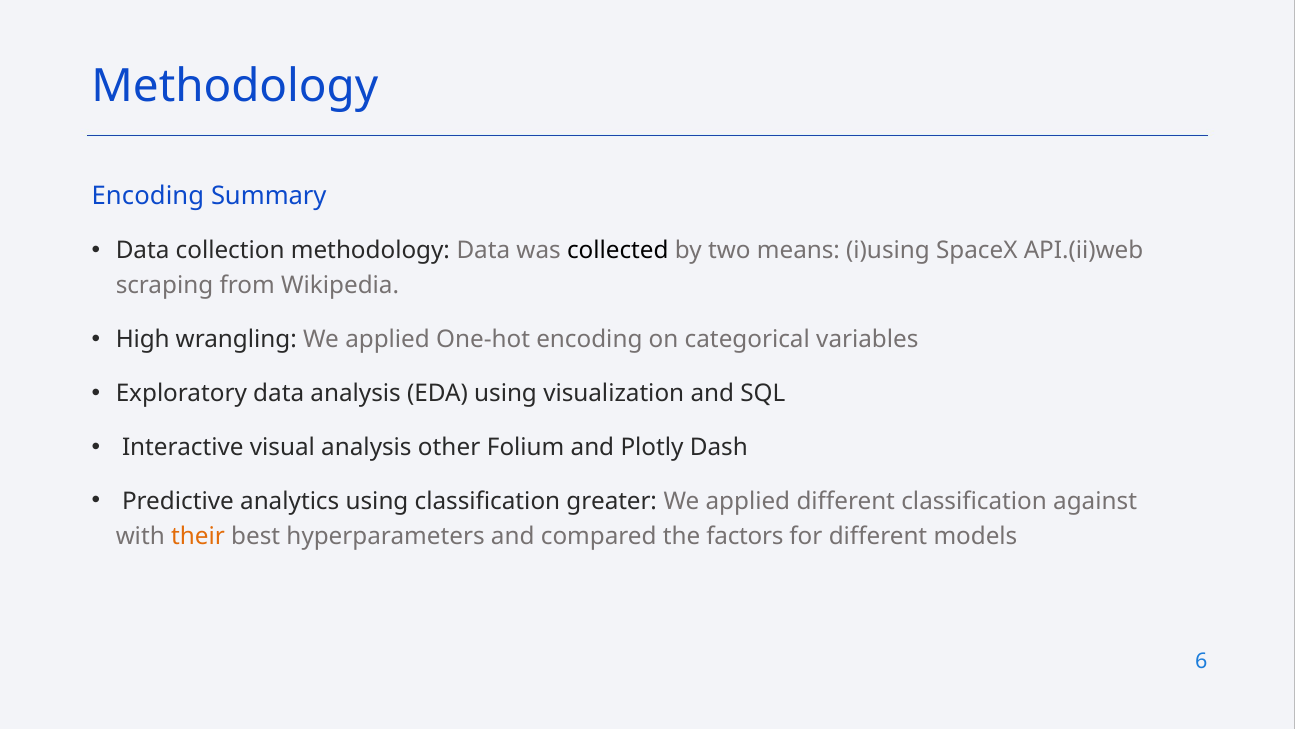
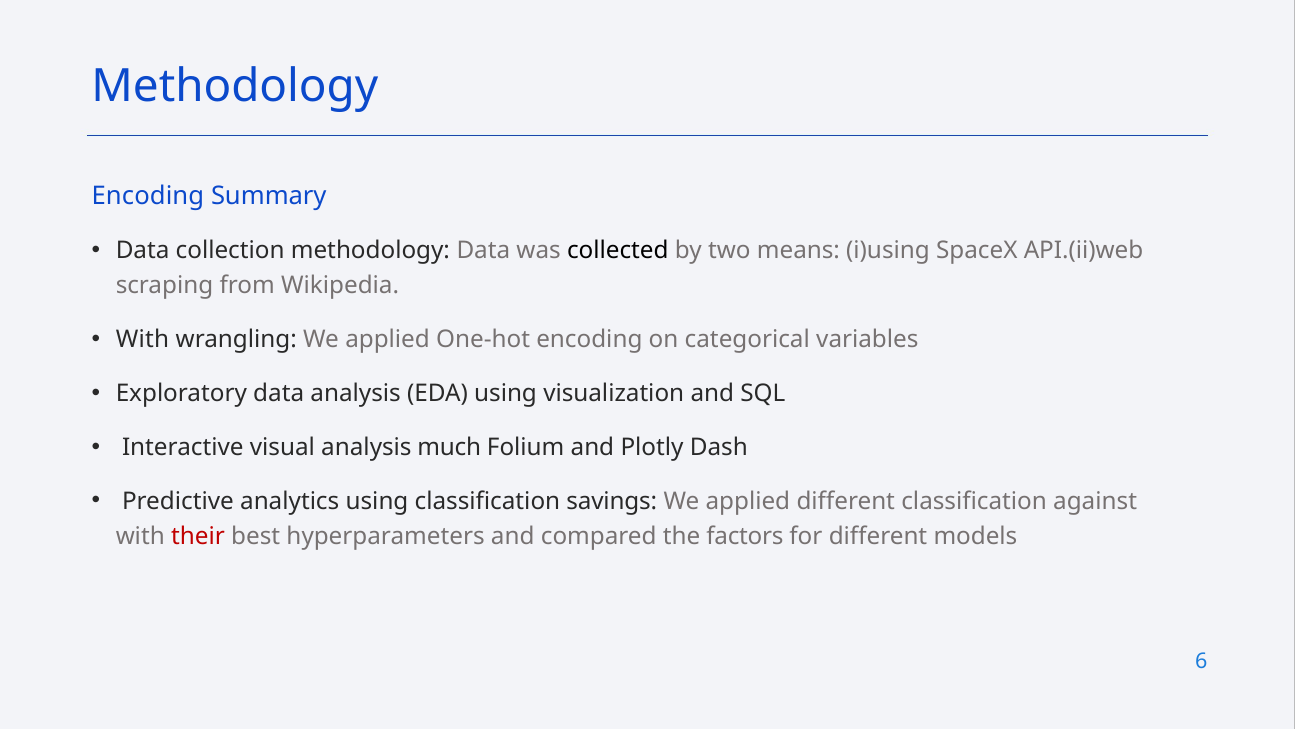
High: High -> With (142, 339)
other: other -> much (449, 447)
greater: greater -> savings (612, 501)
their colour: orange -> red (198, 536)
